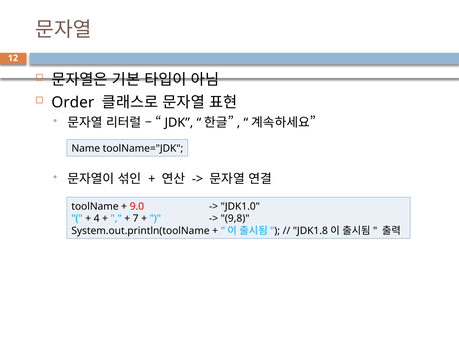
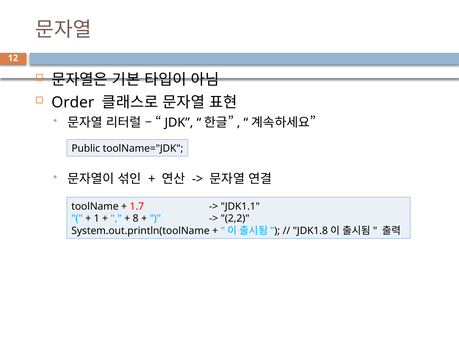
Name: Name -> Public (86, 149)
9.0: 9.0 -> 1.7 (137, 207)
JDK1.0: JDK1.0 -> JDK1.1 (240, 207)
4: 4 -> 1 (97, 219)
7: 7 -> 8 (136, 219)
9,8: 9,8 -> 2,2 (235, 219)
